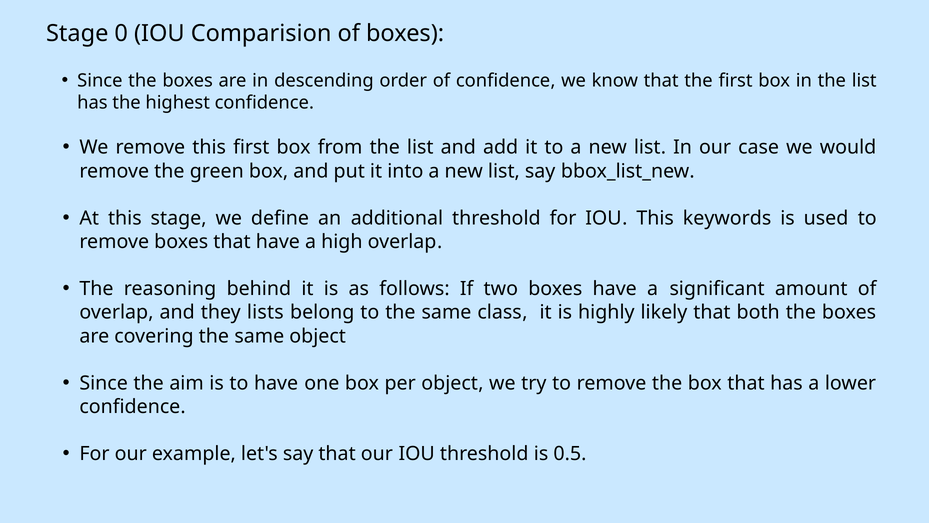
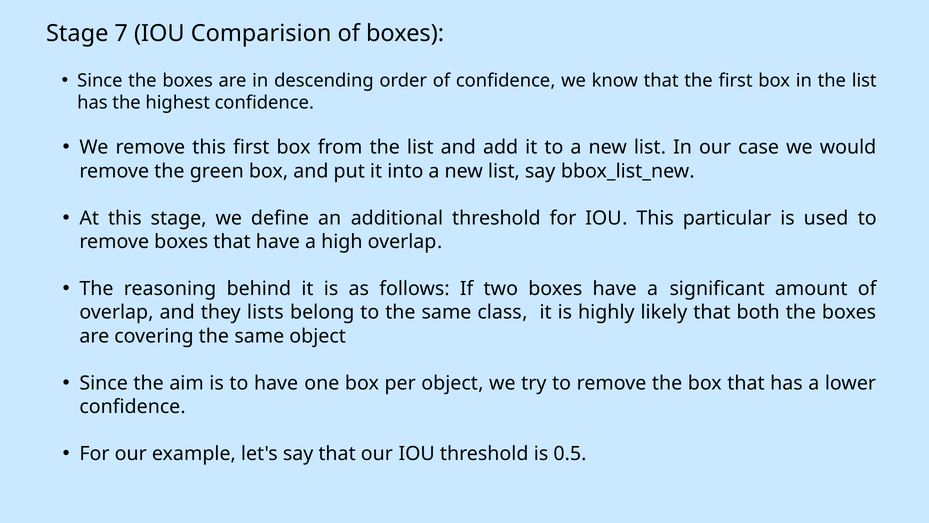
0: 0 -> 7 (121, 34)
keywords: keywords -> particular (727, 218)
